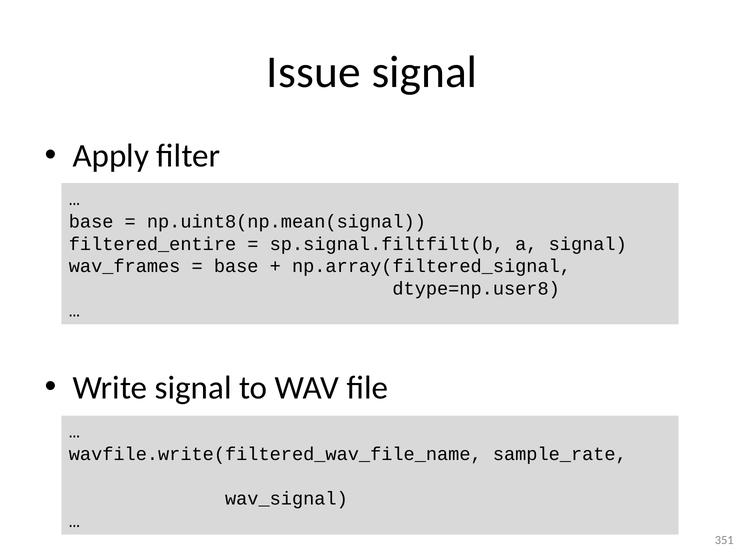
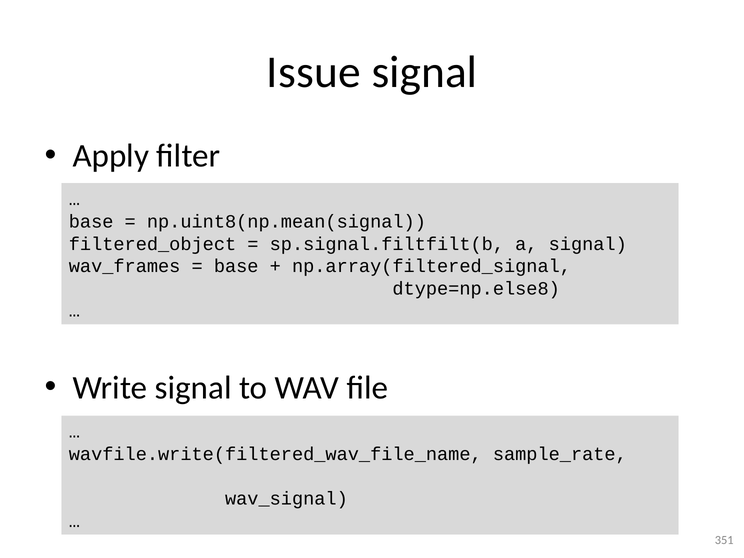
filtered_entire: filtered_entire -> filtered_object (153, 244)
dtype=np.user8: dtype=np.user8 -> dtype=np.else8 (476, 289)
